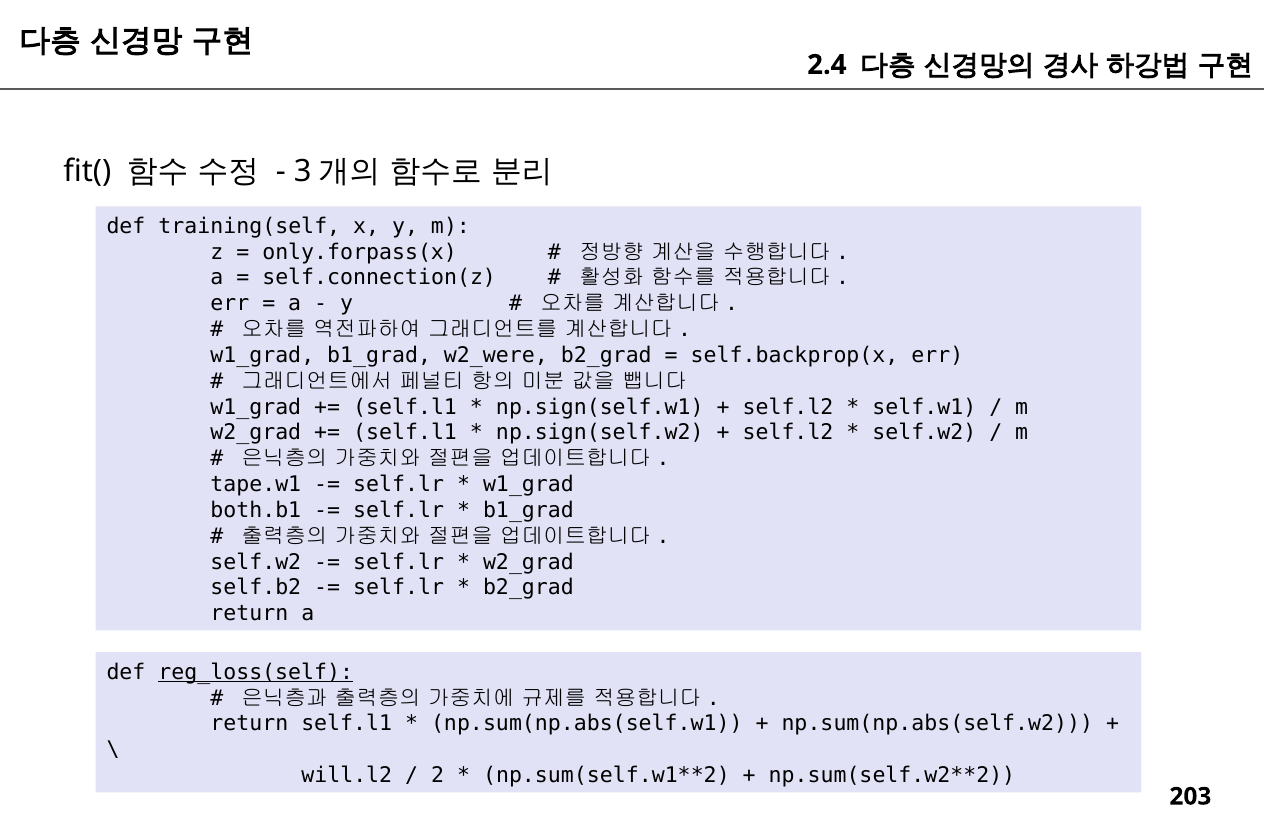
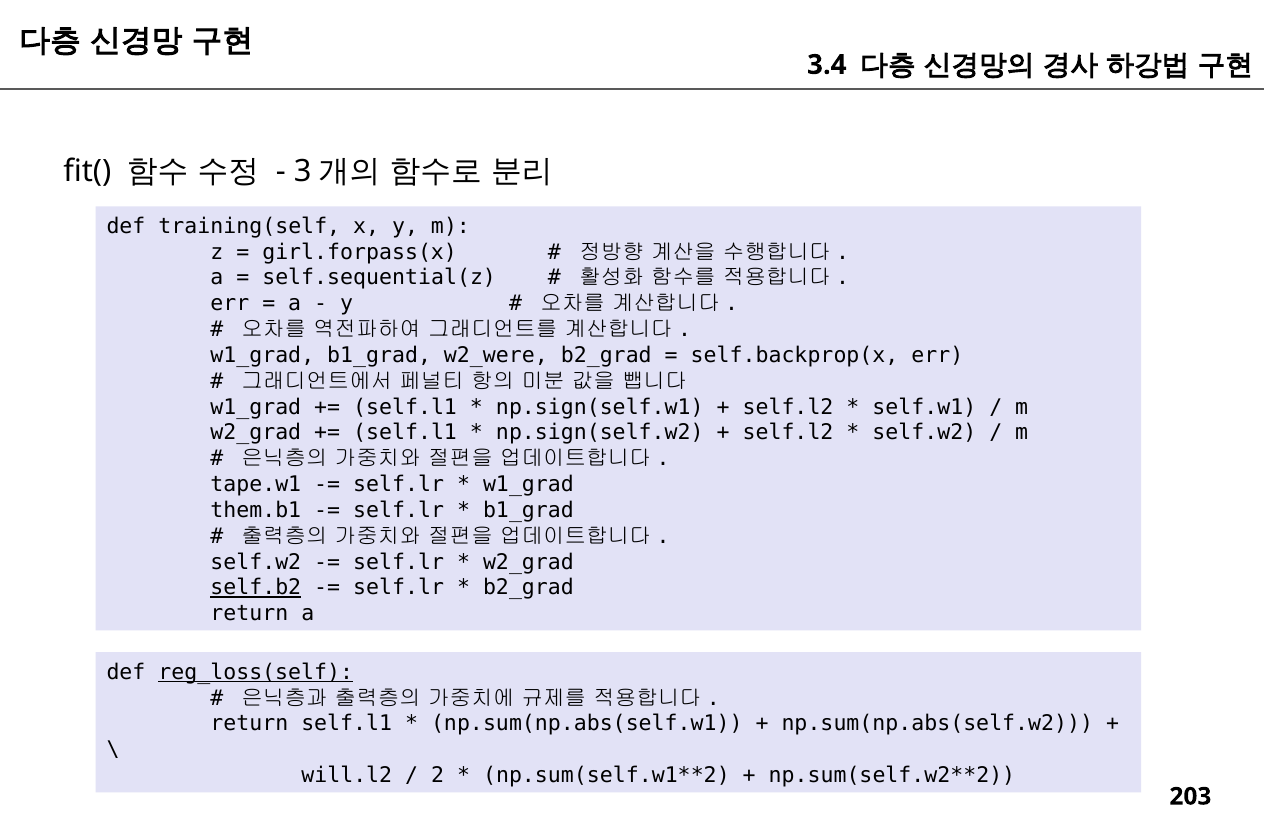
2.4: 2.4 -> 3.4 (827, 65)
only.forpass(x: only.forpass(x -> girl.forpass(x (360, 252)
self.connection(z: self.connection(z -> self.sequential(z (379, 278)
both.b1: both.b1 -> them.b1 (256, 510)
self.b2 underline: none -> present (256, 588)
